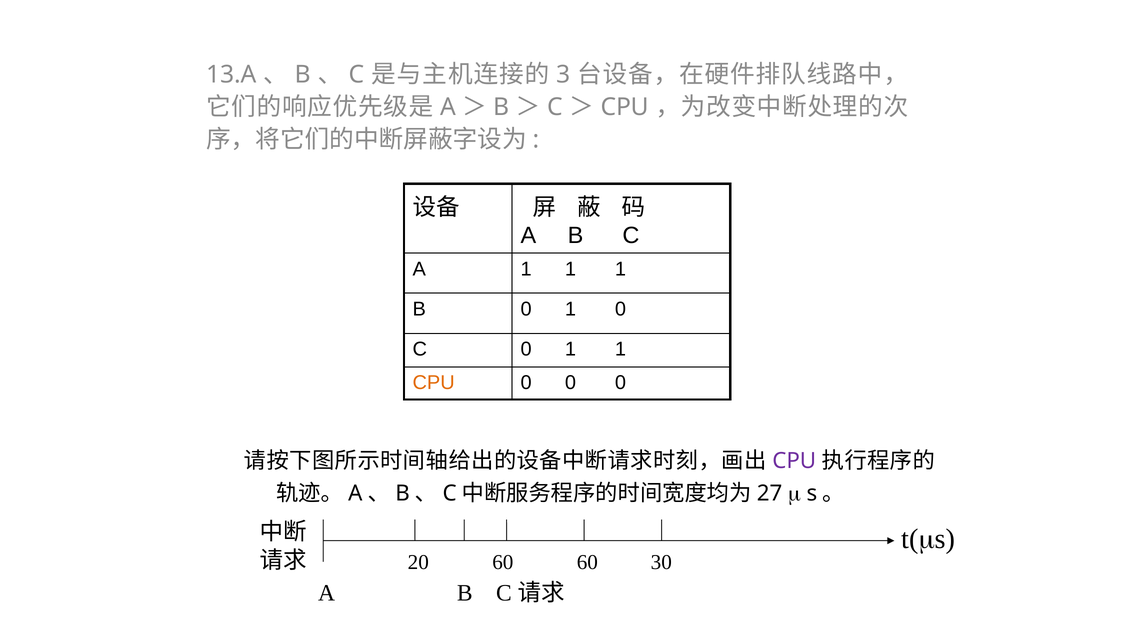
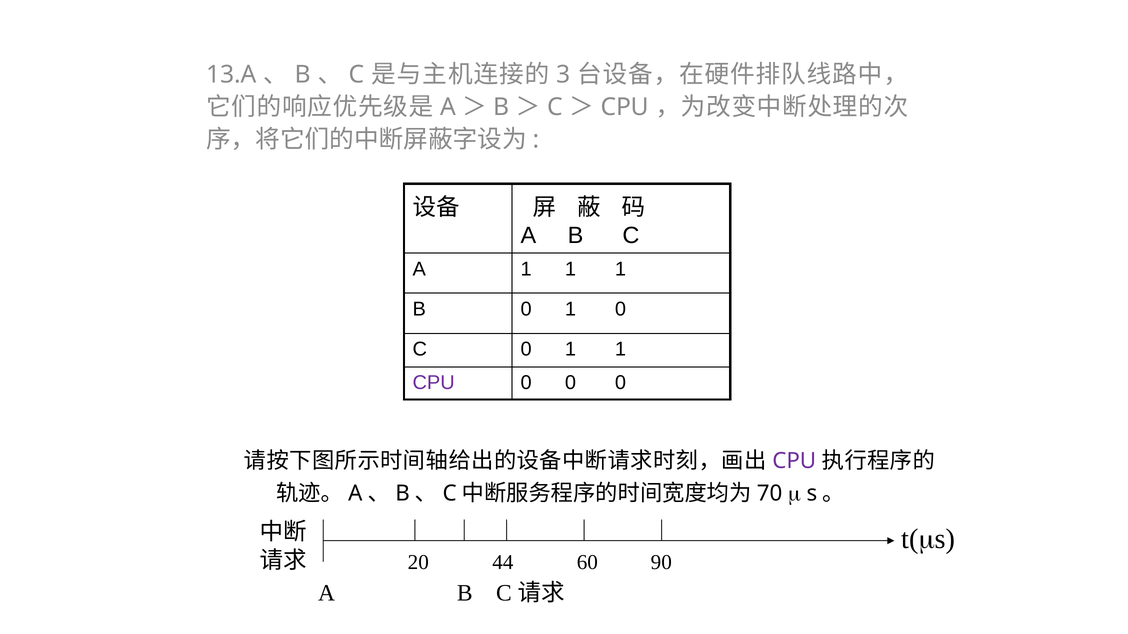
CPU colour: orange -> purple (434, 383)
27: 27 -> 70 (770, 494)
20 60: 60 -> 44 (503, 563)
30: 30 -> 90 (661, 563)
